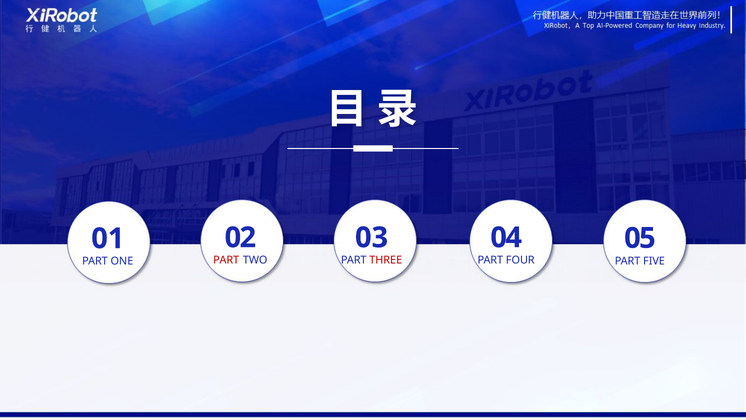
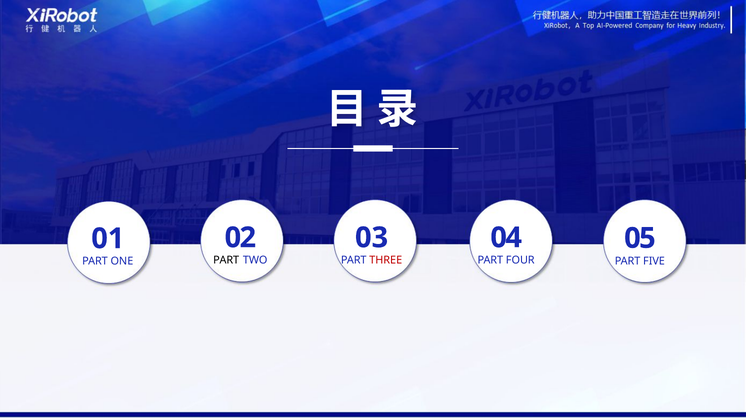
PART colour: red -> black (226, 260)
